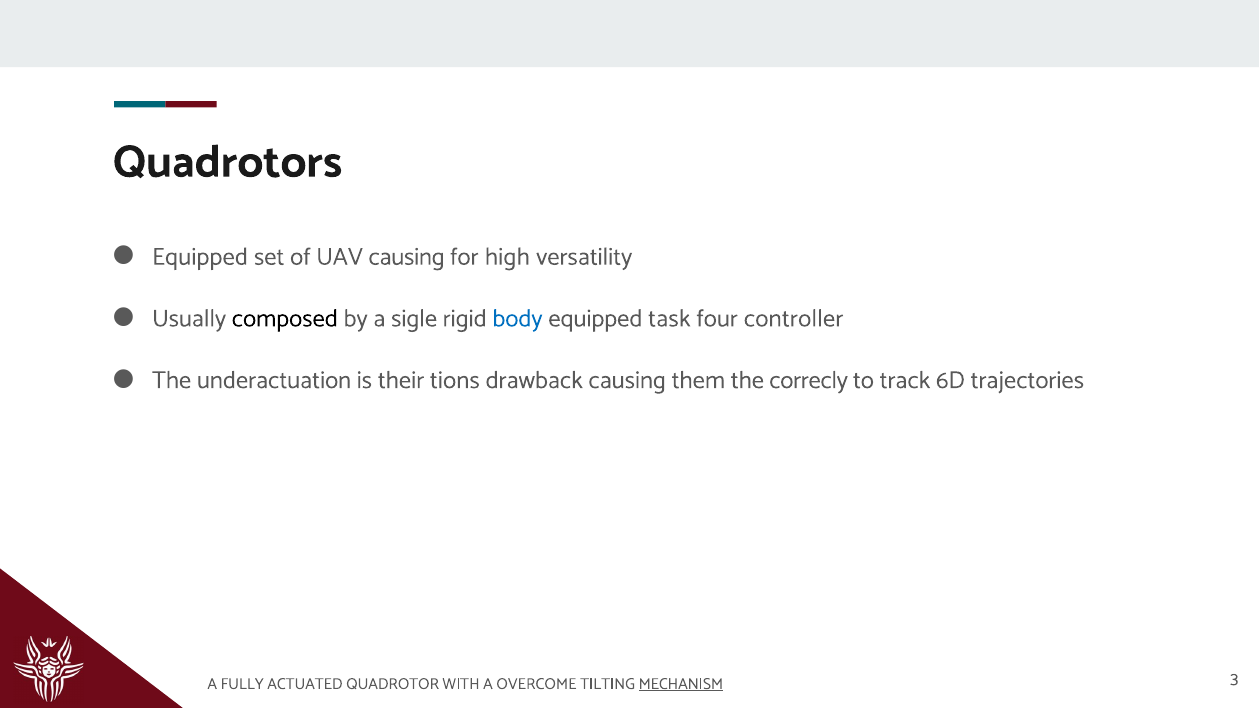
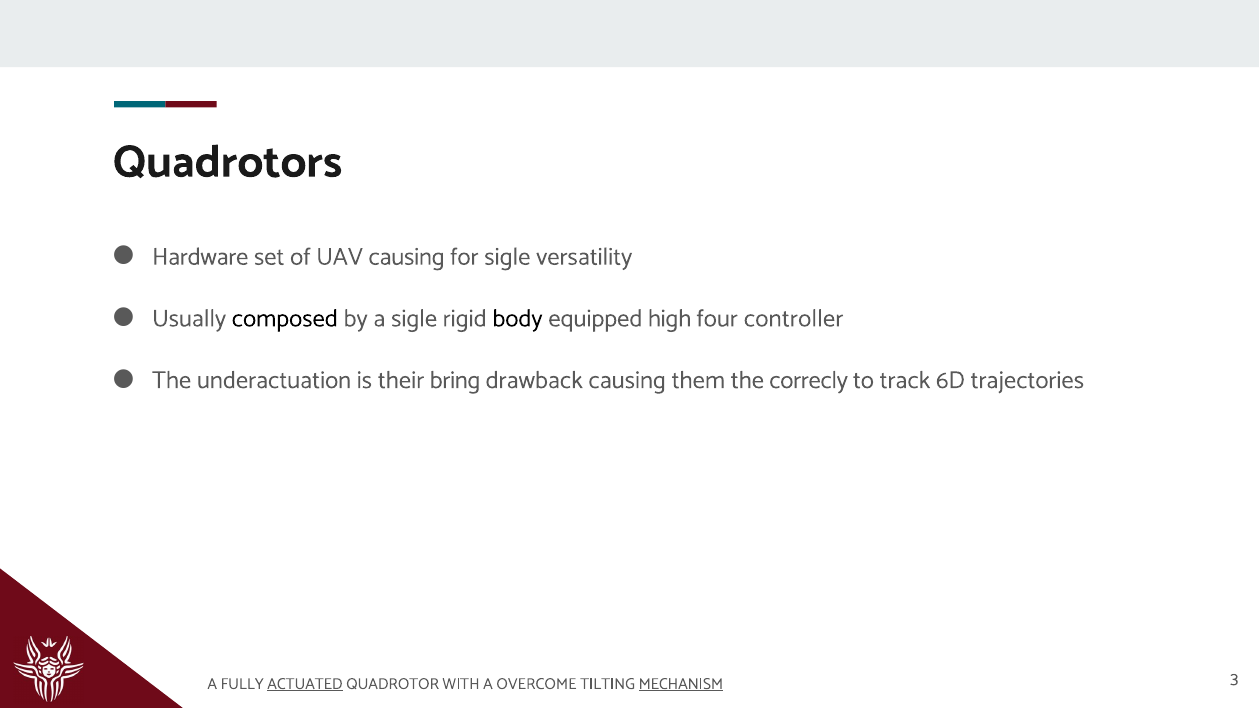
Equipped: Equipped -> Hardware (200, 257)
for high: high -> sigle (507, 257)
body colour: blue -> black (517, 318)
task: task -> high (670, 318)
tions: tions -> bring (455, 380)
ACTUATED underline: none -> present (305, 684)
